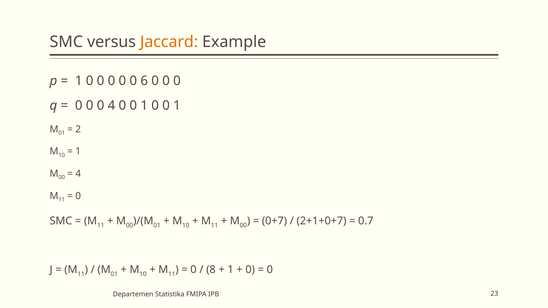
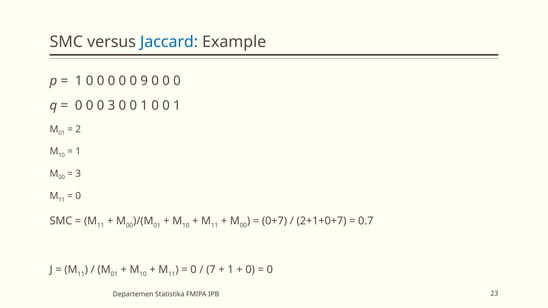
Jaccard colour: orange -> blue (169, 42)
6: 6 -> 9 (144, 81)
0 4: 4 -> 3 (111, 105)
4: 4 -> 3 (78, 174)
8: 8 -> 7 (211, 270)
